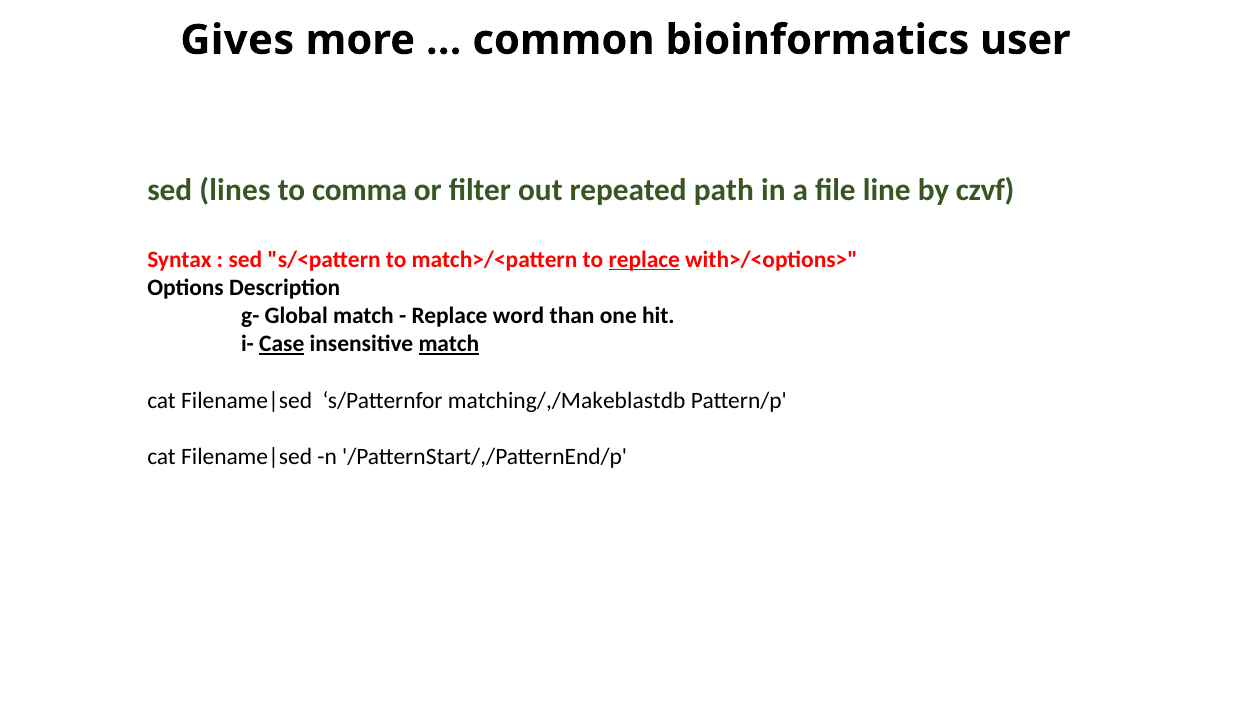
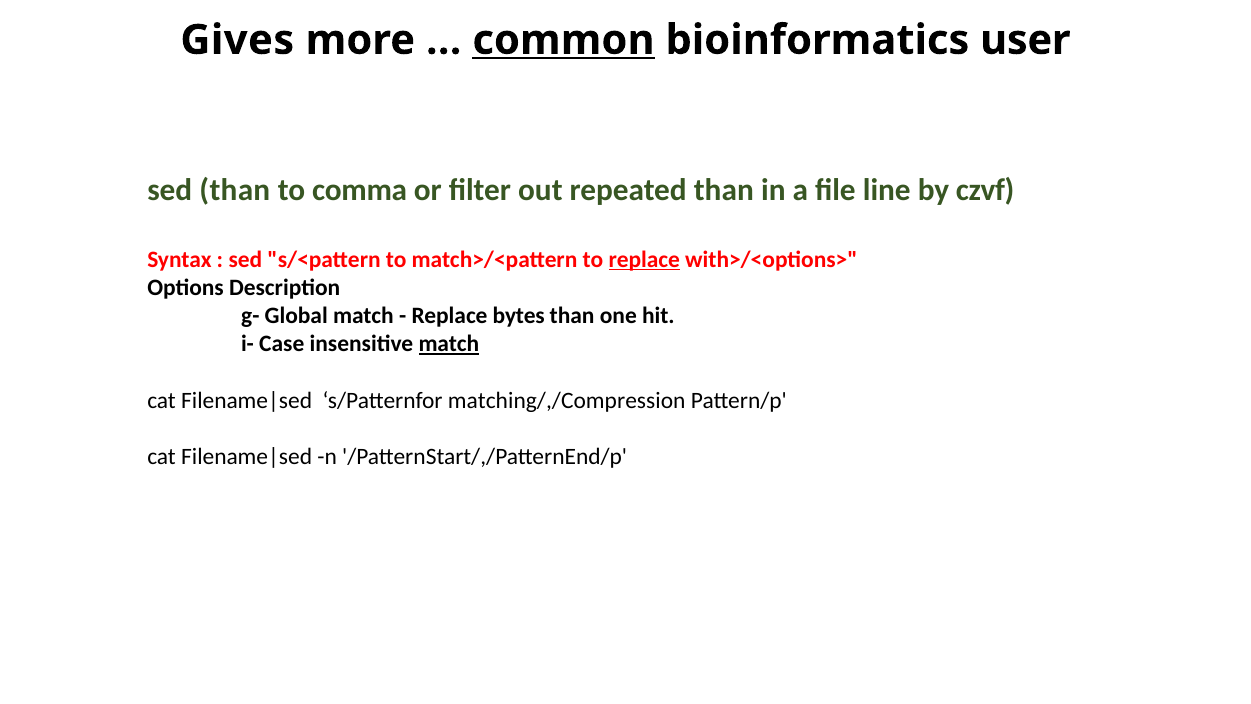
common underline: none -> present (563, 40)
sed lines: lines -> than (235, 190)
repeated path: path -> than (724, 190)
word: word -> bytes (519, 316)
Case underline: present -> none (282, 344)
matching/,/Makeblastdb: matching/,/Makeblastdb -> matching/,/Compression (567, 400)
